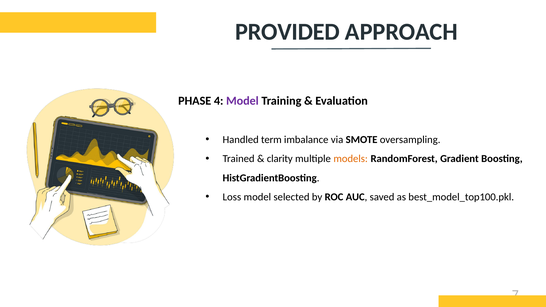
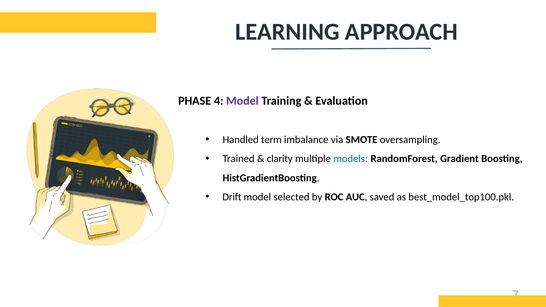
PROVIDED: PROVIDED -> LEARNING (287, 32)
models colour: orange -> blue (351, 159)
Loss: Loss -> Drift (232, 197)
